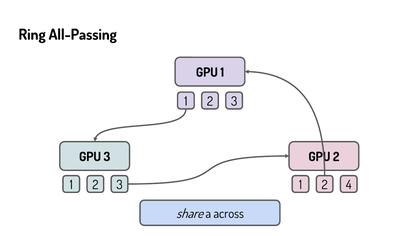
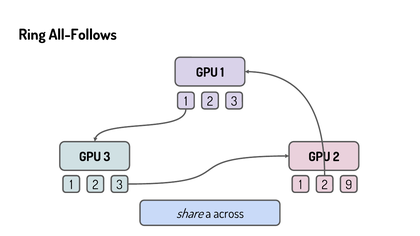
All-Passing: All-Passing -> All-Follows (83, 35)
4: 4 -> 9 (349, 185)
